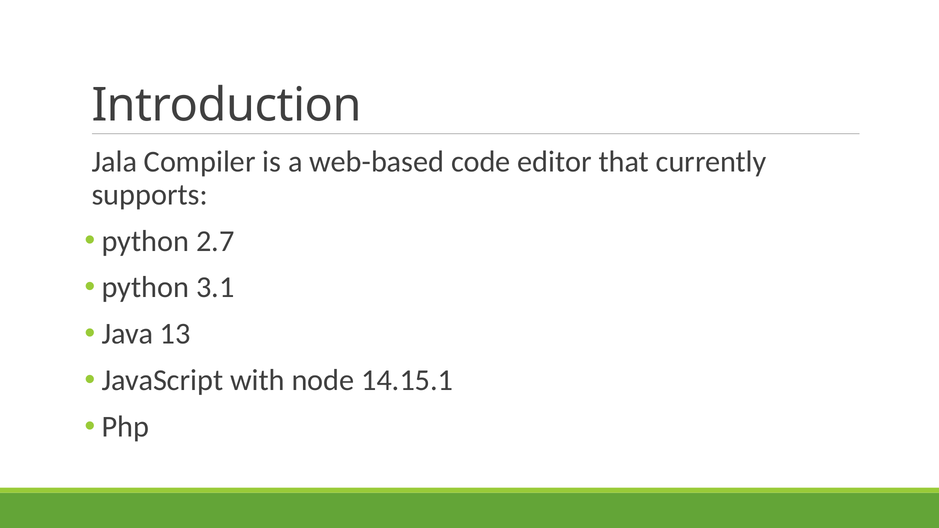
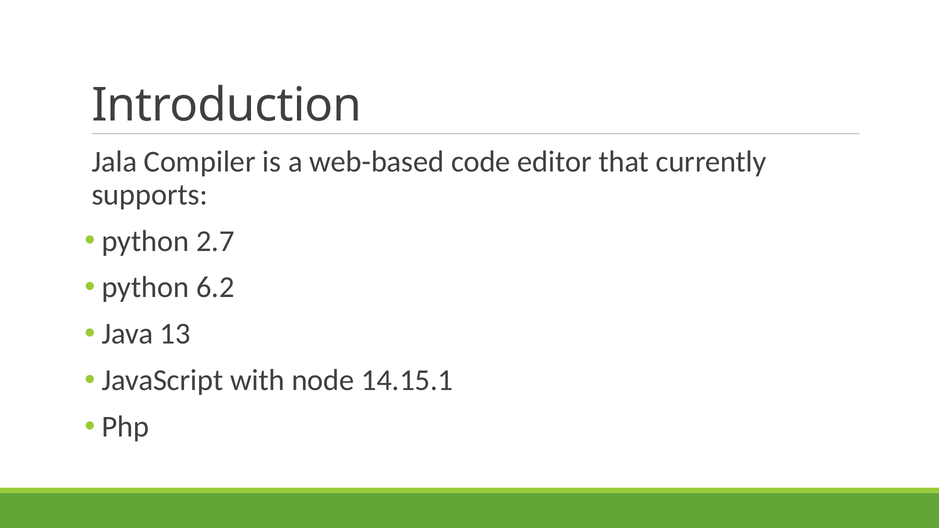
3.1: 3.1 -> 6.2 (215, 288)
